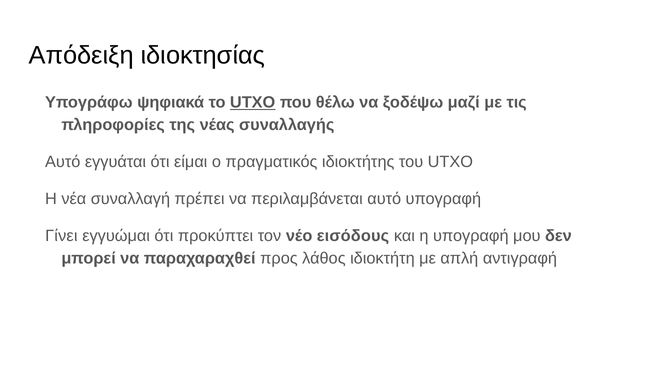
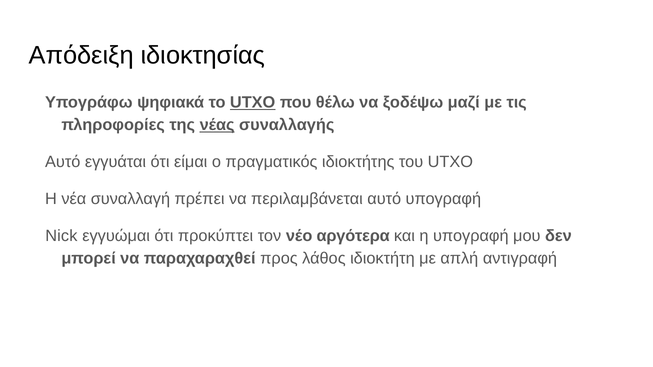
νέας underline: none -> present (217, 125)
Γίνει: Γίνει -> Nick (61, 236)
εισόδους: εισόδους -> αργότερα (353, 236)
